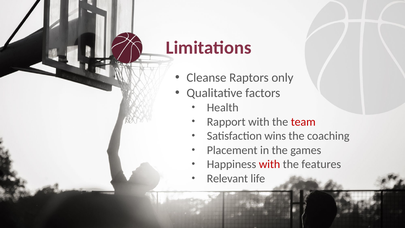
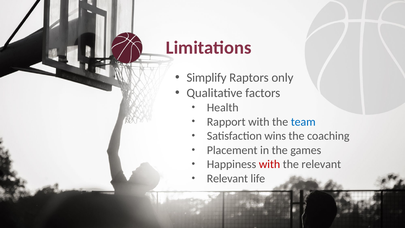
Cleanse: Cleanse -> Simplify (207, 78)
team colour: red -> blue (303, 122)
the features: features -> relevant (321, 164)
